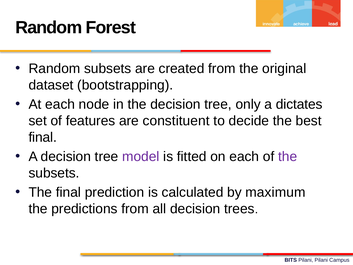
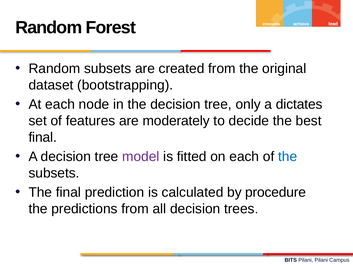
constituent: constituent -> moderately (176, 121)
the colour: purple -> blue (288, 157)
maximum: maximum -> procedure (276, 192)
